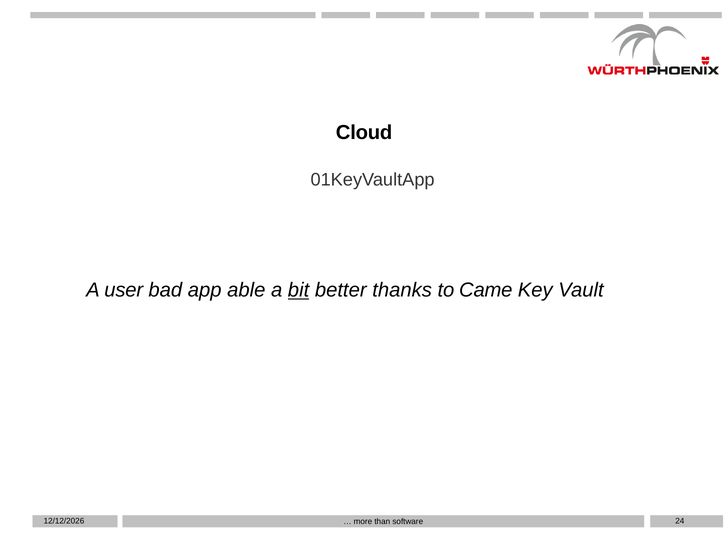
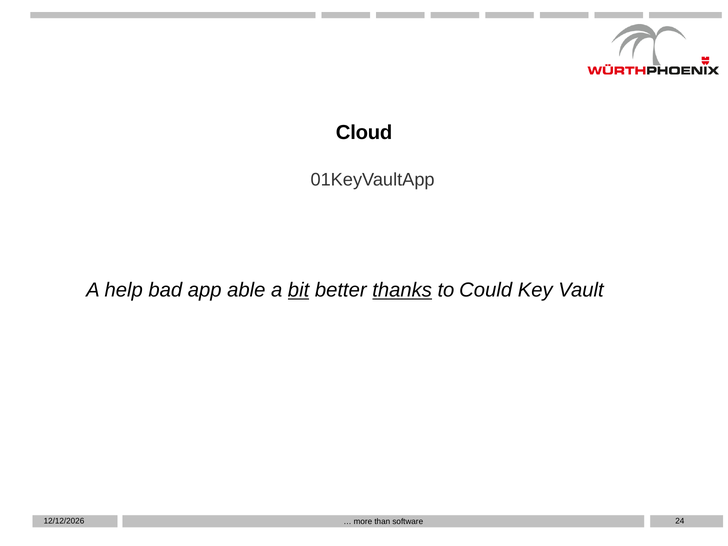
user: user -> help (124, 290)
thanks underline: none -> present (402, 290)
Came: Came -> Could (486, 290)
